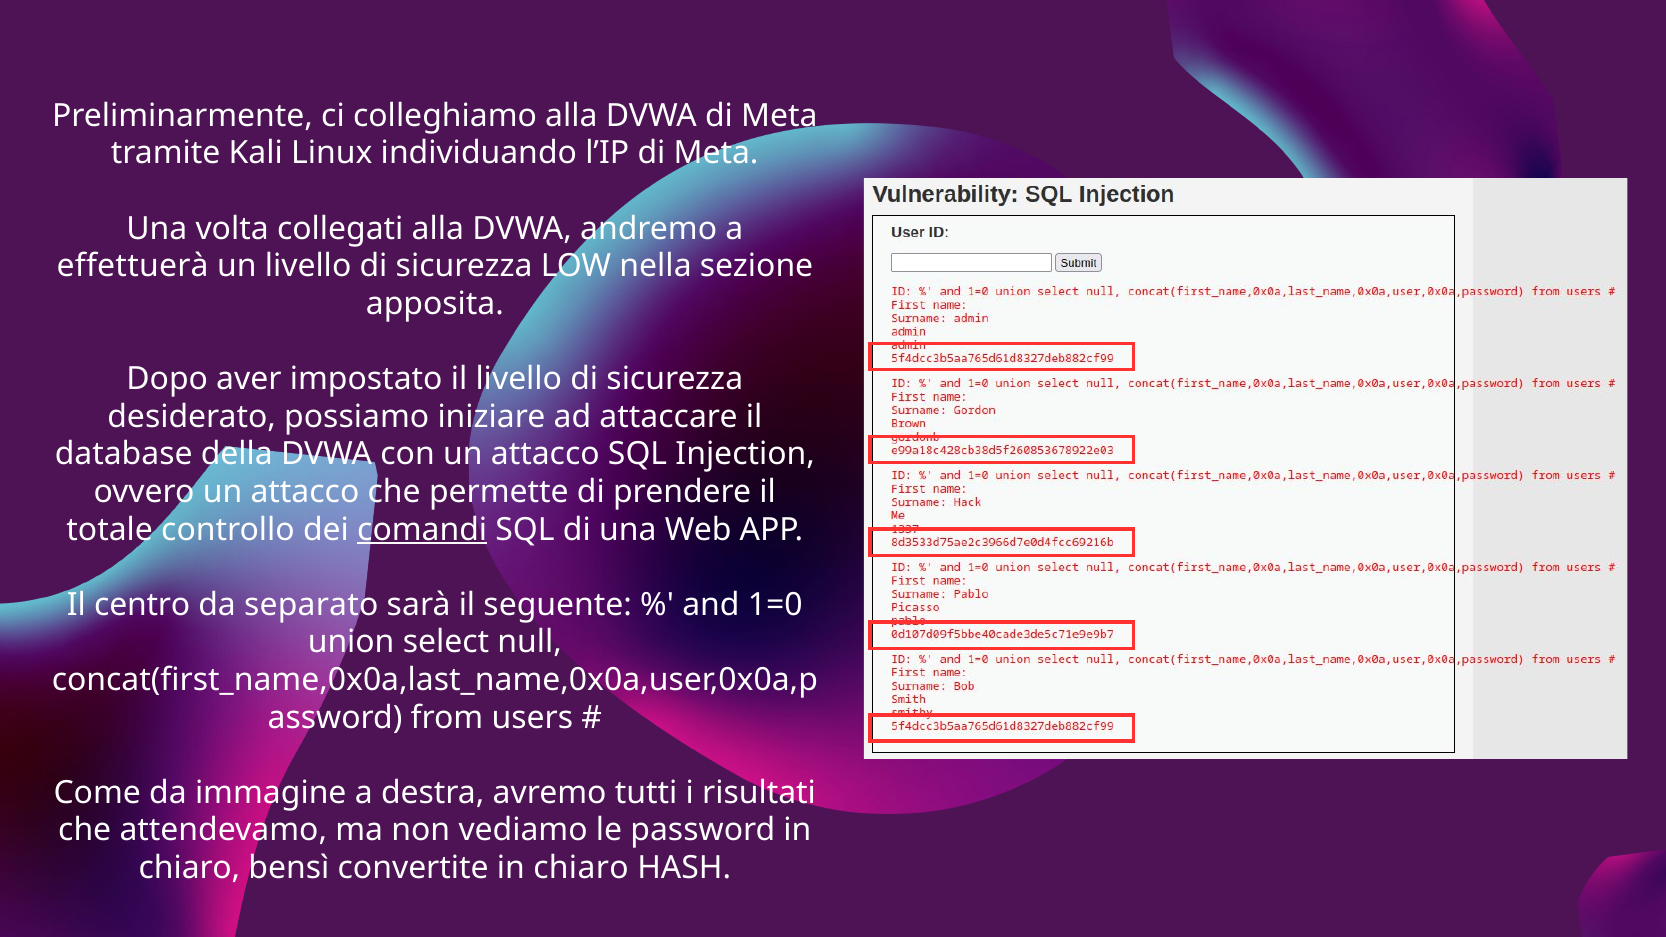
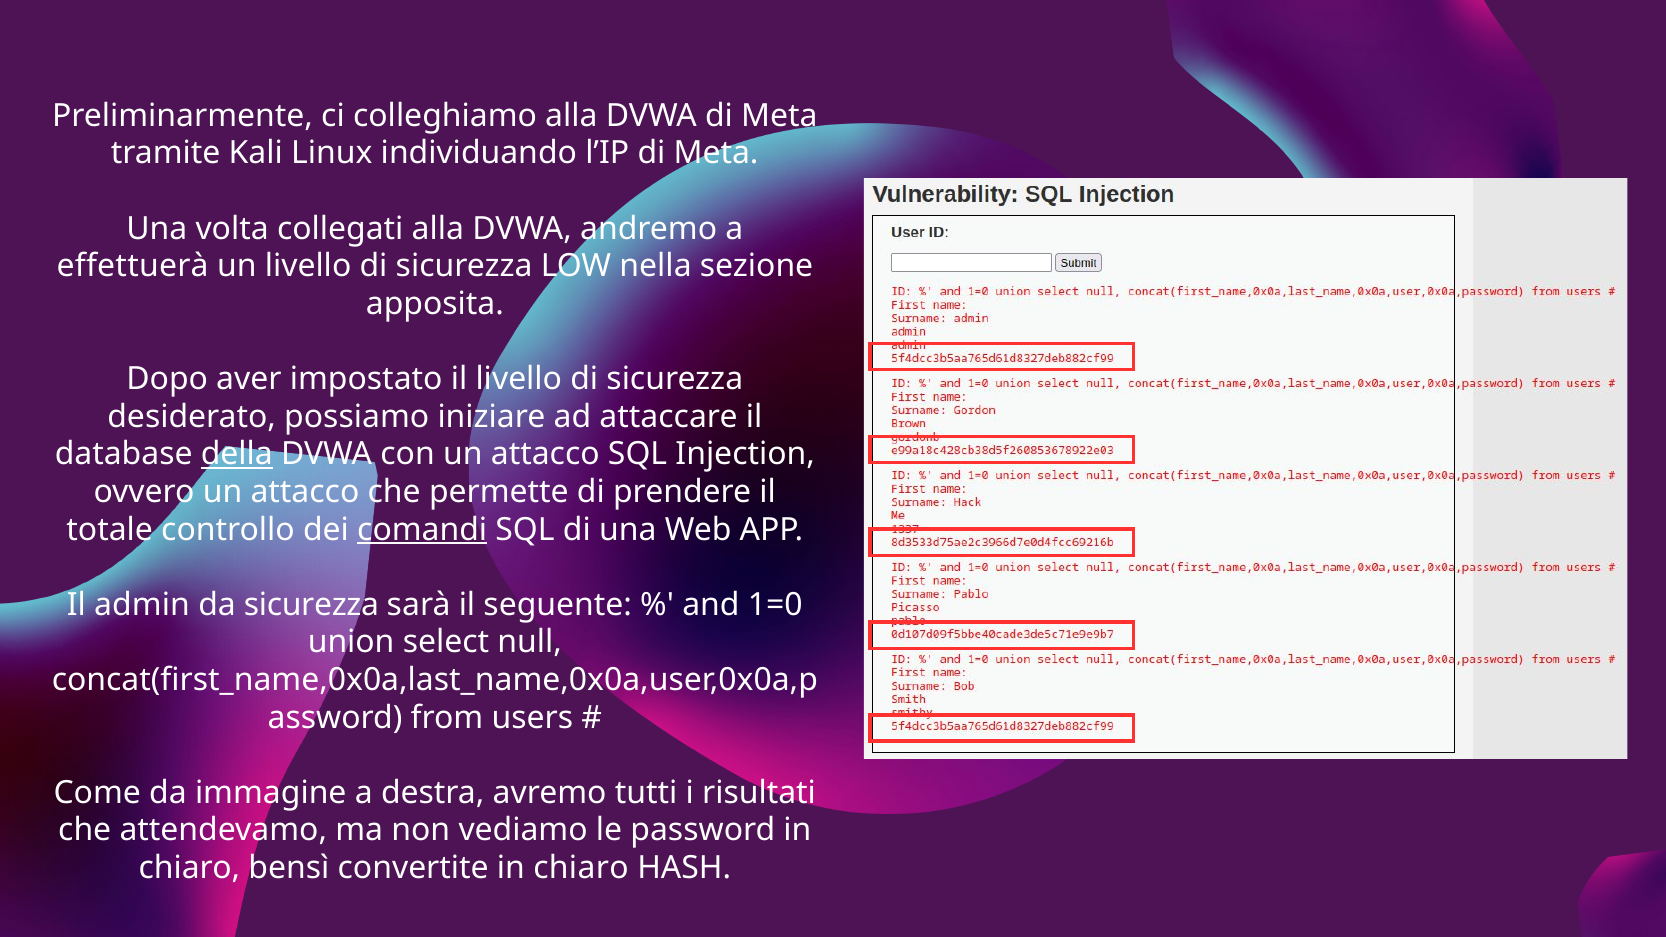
della underline: none -> present (237, 454)
centro: centro -> admin (142, 605)
da separato: separato -> sicurezza (311, 605)
